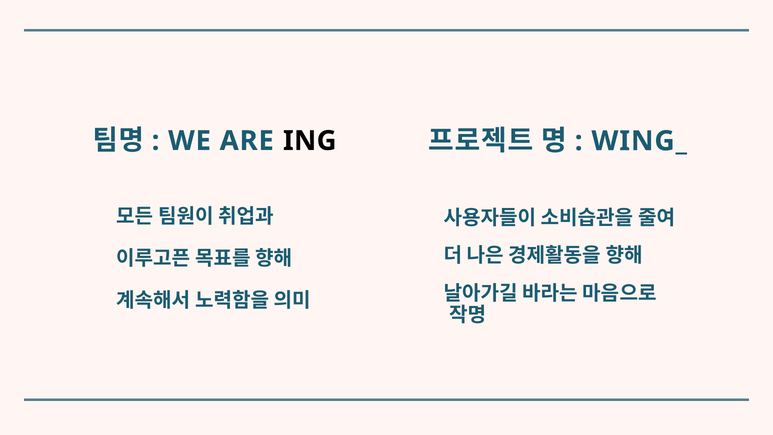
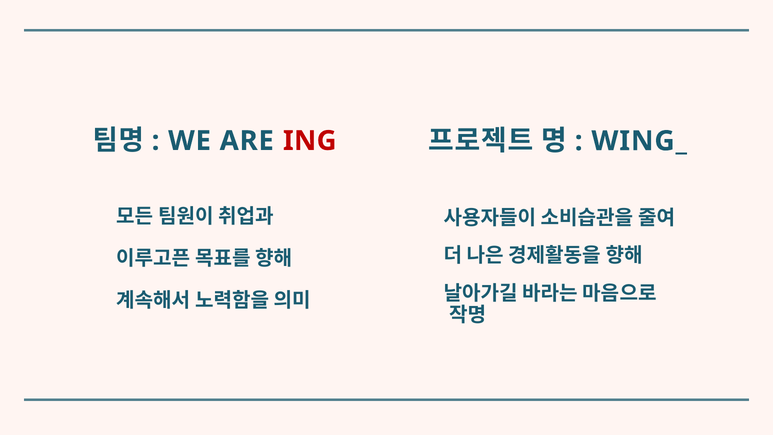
ING colour: black -> red (310, 141)
